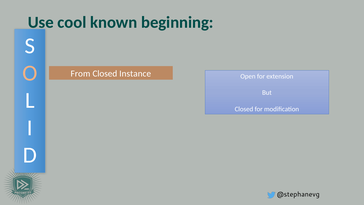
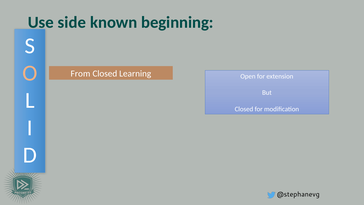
cool: cool -> side (72, 22)
Instance: Instance -> Learning (135, 73)
